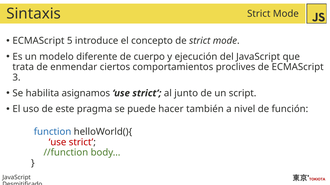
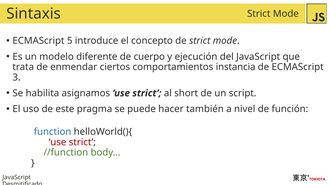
proclives: proclives -> instancia (236, 67)
junto: junto -> short (186, 94)
